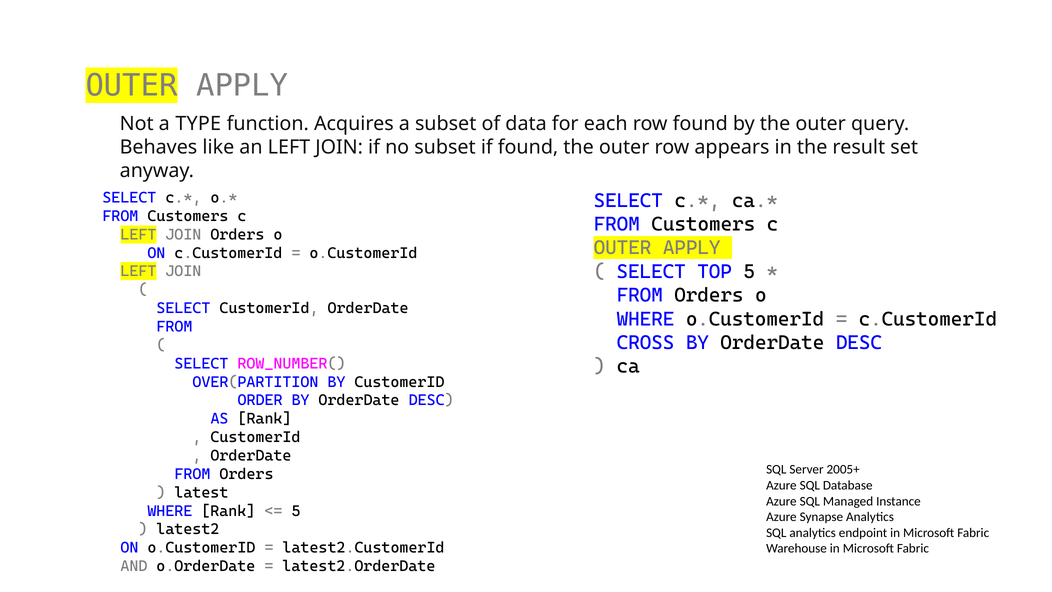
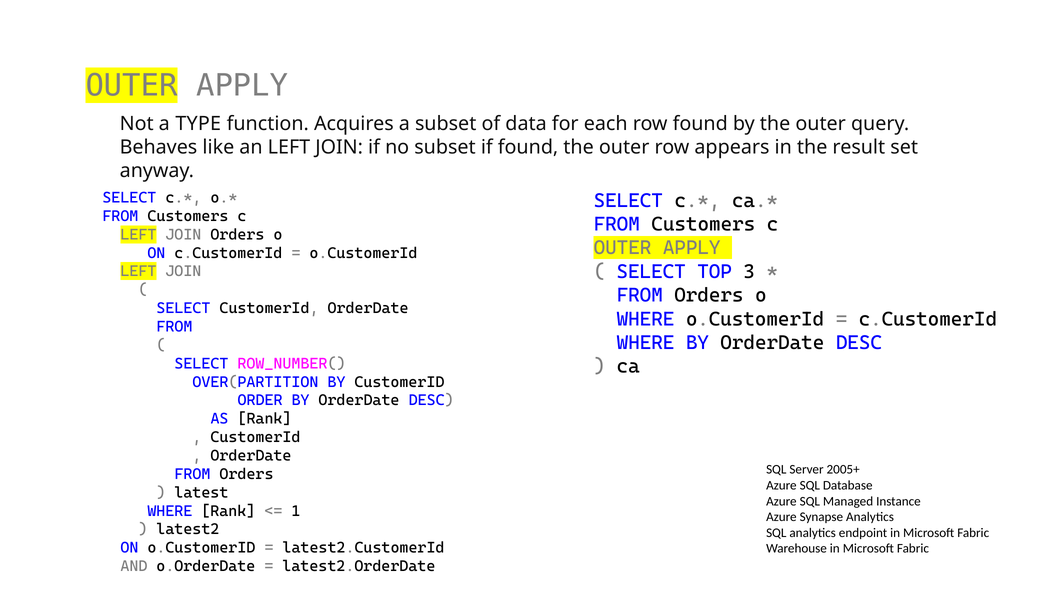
TOP 5: 5 -> 3 (749, 272)
CROSS: CROSS -> WHERE (646, 343)
5: 5 -> 1 (296, 511)
